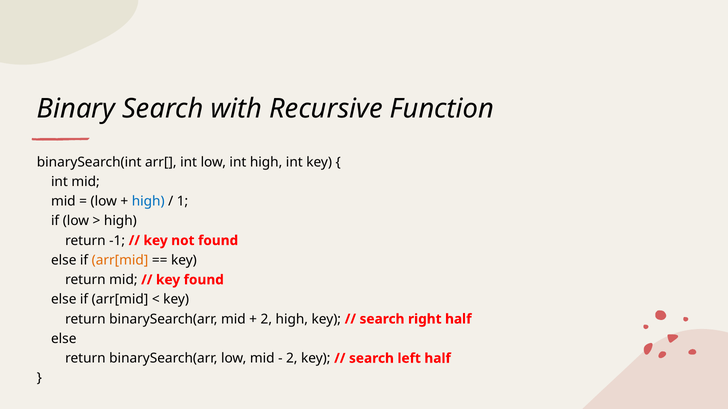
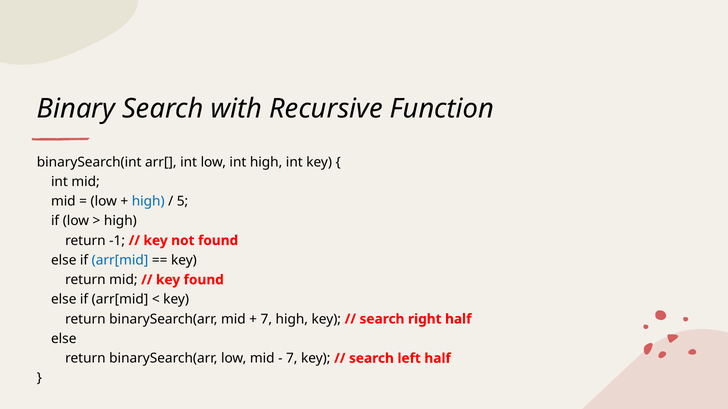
1: 1 -> 5 (182, 202)
arr[mid colour: orange -> blue (120, 260)
2: 2 -> 7 (266, 319)
2: 2 -> 7 (292, 359)
